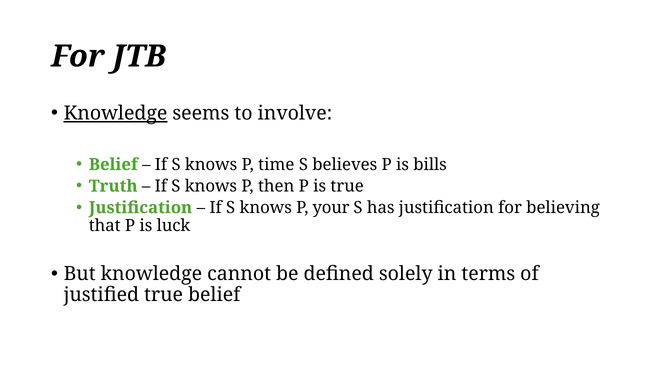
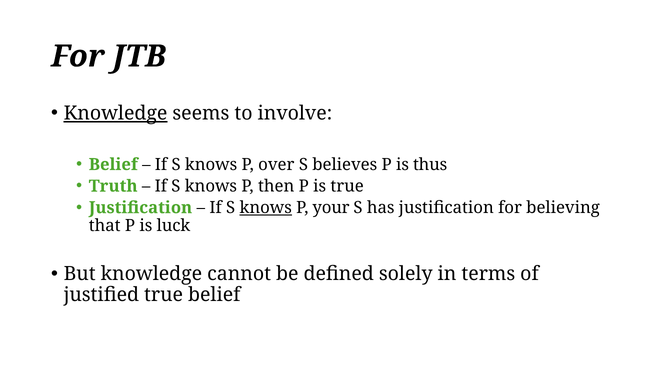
time: time -> over (276, 164)
bills: bills -> thus (430, 164)
knows underline: none -> present (266, 208)
